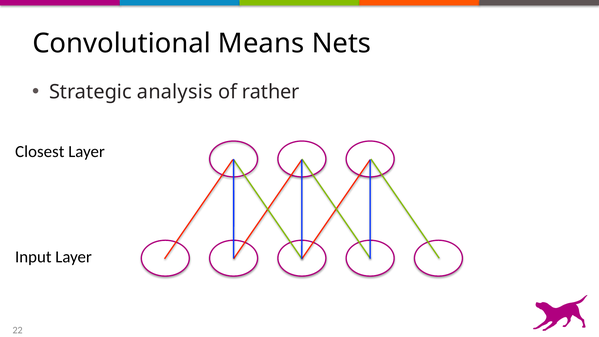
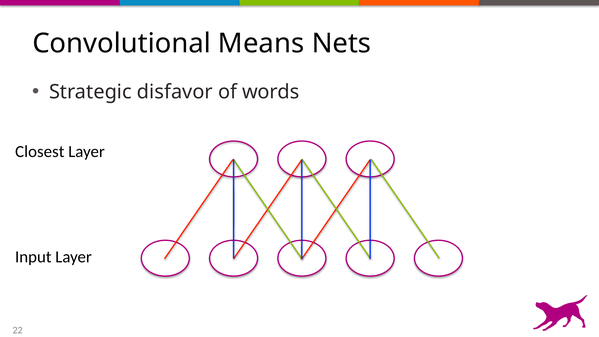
analysis: analysis -> disfavor (175, 92)
rather: rather -> words (271, 92)
